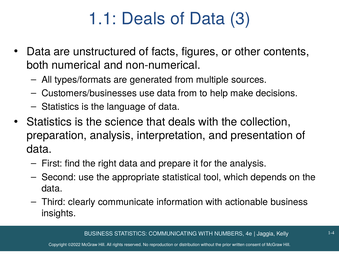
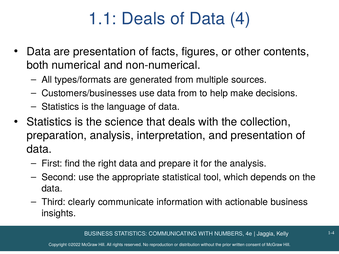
3: 3 -> 4 (240, 19)
are unstructured: unstructured -> presentation (104, 52)
